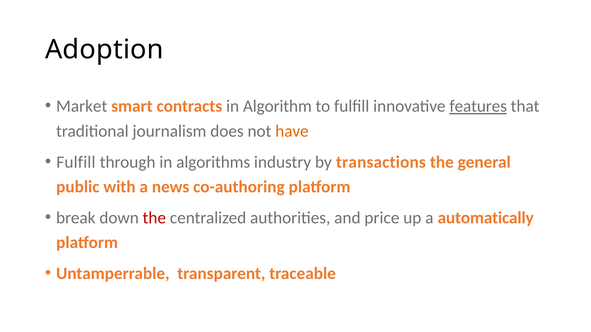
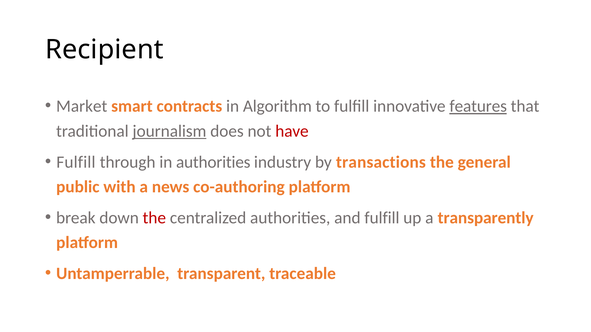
Adoption: Adoption -> Recipient (104, 50)
journalism underline: none -> present (169, 131)
have colour: orange -> red (292, 131)
in algorithms: algorithms -> authorities (213, 162)
and price: price -> fulfill (382, 218)
automatically: automatically -> transparently (486, 218)
